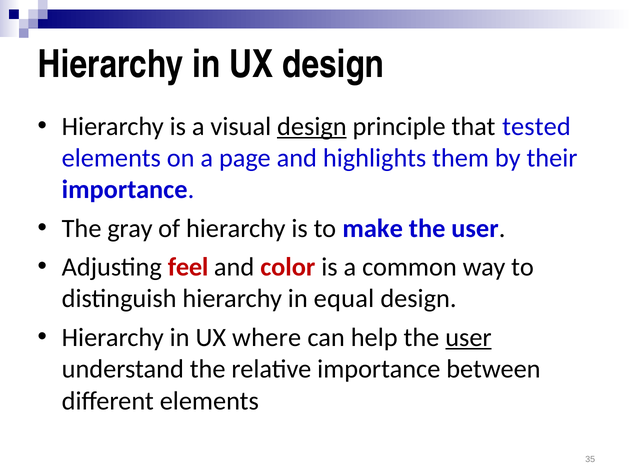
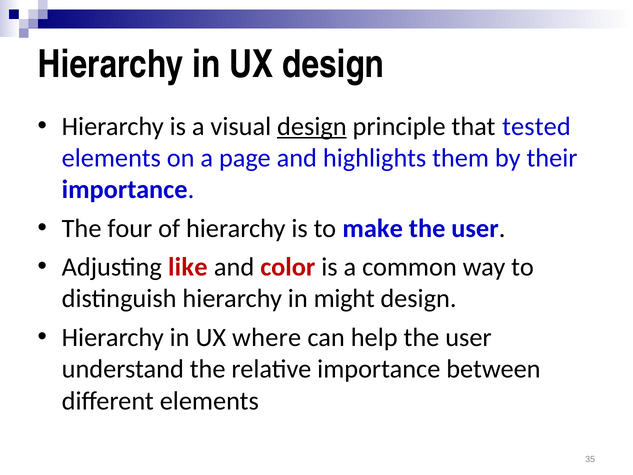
gray: gray -> four (130, 228)
feel: feel -> like (188, 267)
equal: equal -> might (344, 299)
user underline: present -> none (468, 337)
